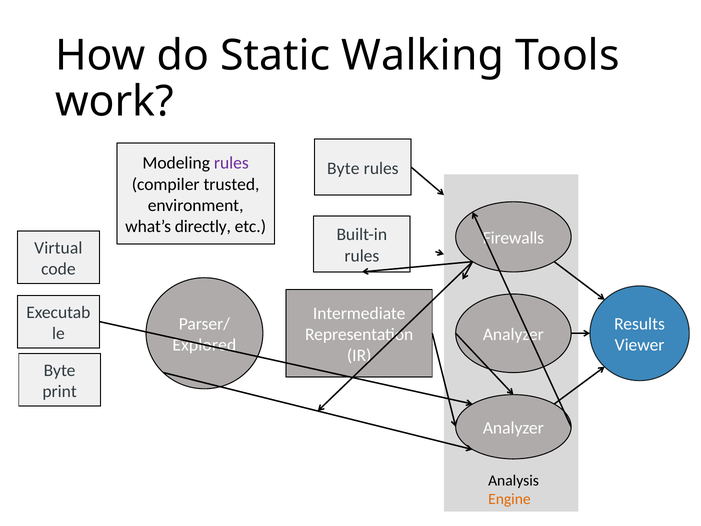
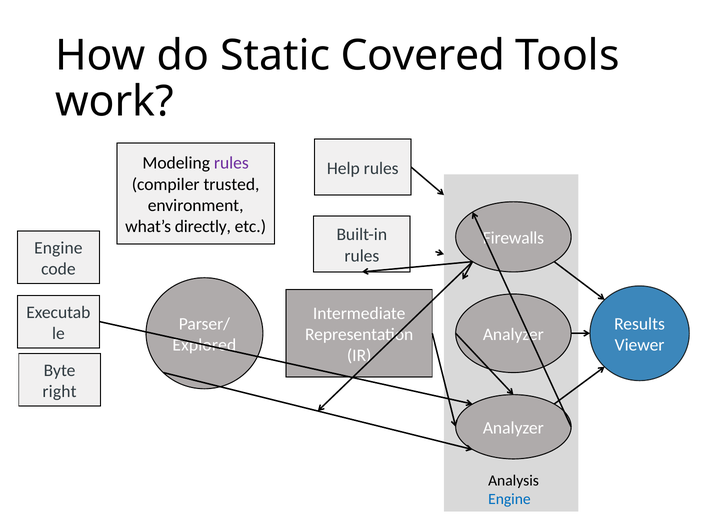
Walking: Walking -> Covered (423, 55)
Byte: Byte -> Help (343, 168)
Virtual: Virtual -> Engine (58, 248)
print: print -> right (60, 391)
Engine colour: orange -> blue (509, 499)
